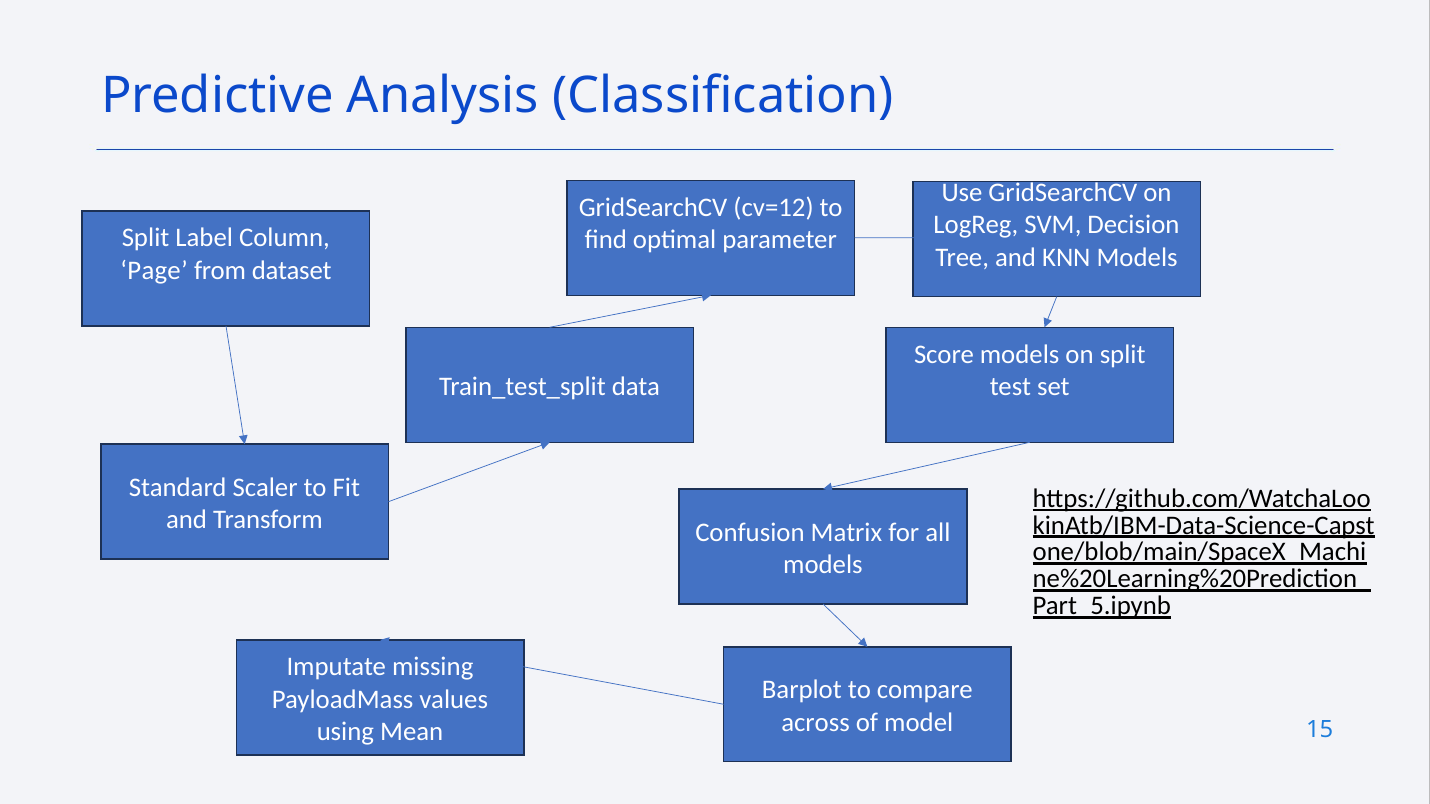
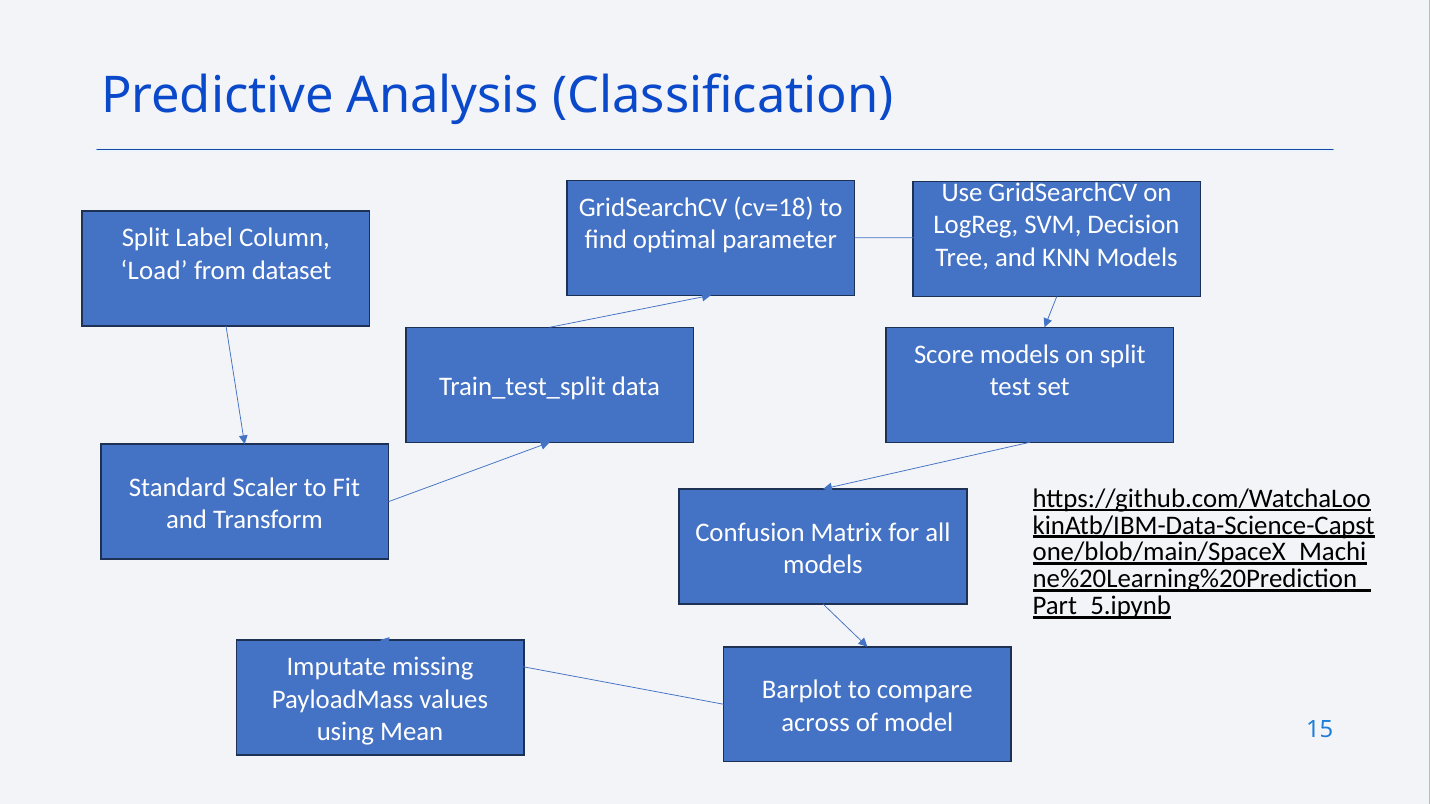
cv=12: cv=12 -> cv=18 (774, 208)
Page: Page -> Load (154, 270)
